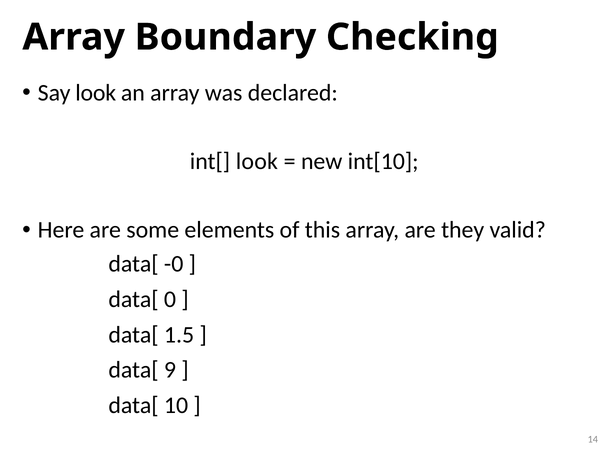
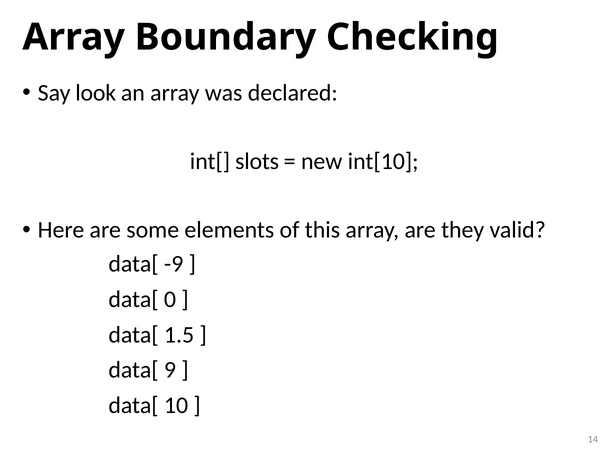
int[ look: look -> slots (257, 162)
-0: -0 -> -9 (174, 264)
